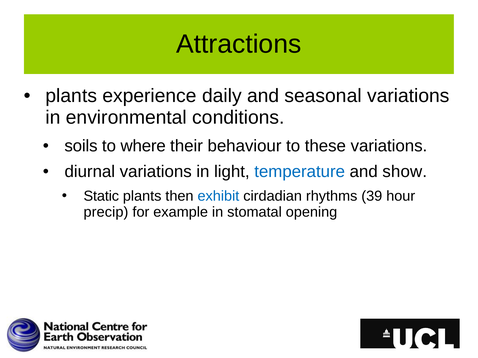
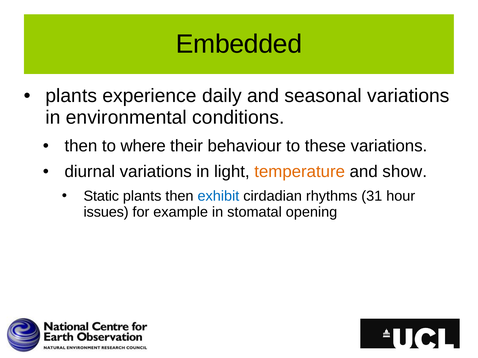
Attractions: Attractions -> Embedded (239, 44)
soils: soils -> then (81, 146)
temperature colour: blue -> orange (300, 172)
39: 39 -> 31 (372, 196)
precip: precip -> issues (106, 212)
